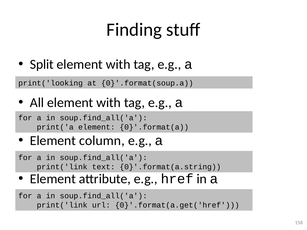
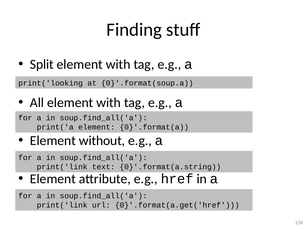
column: column -> without (102, 141)
